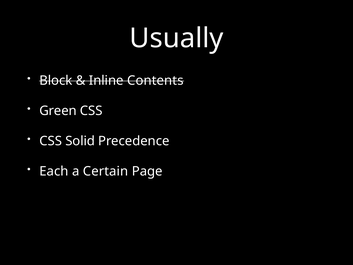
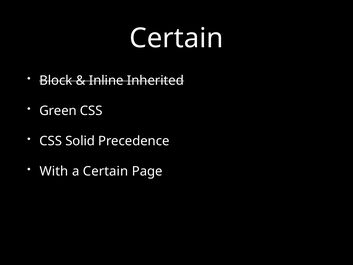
Usually: Usually -> Certain (176, 38)
Contents: Contents -> Inherited (155, 80)
Each: Each -> With (54, 171)
